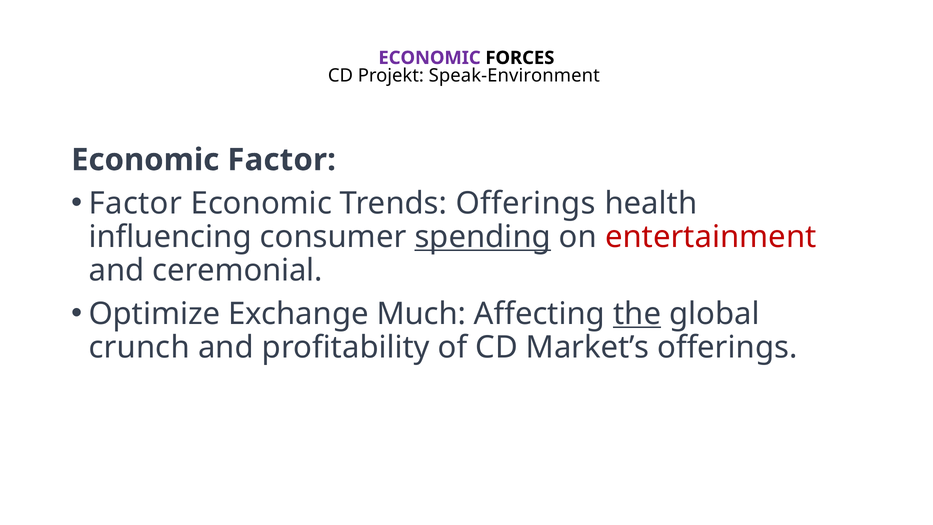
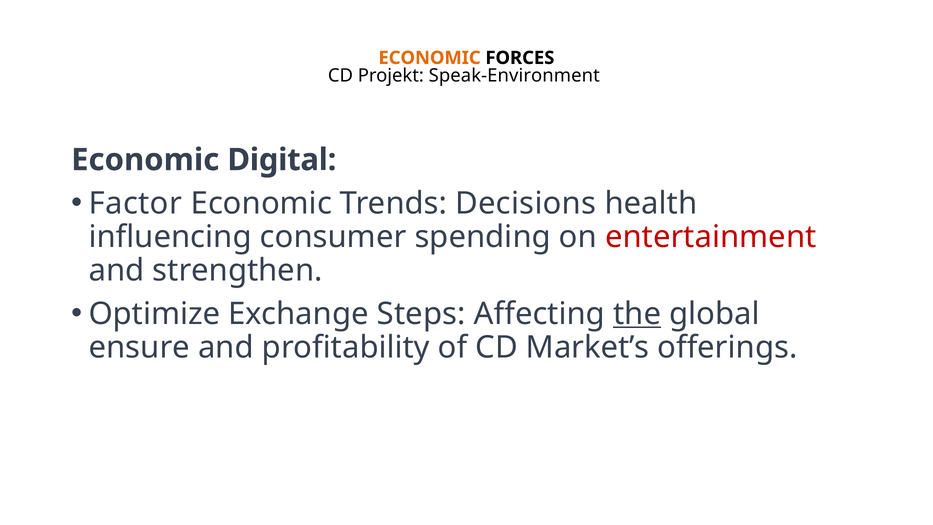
ECONOMIC colour: purple -> orange (430, 58)
Economic Factor: Factor -> Digital (282, 160)
Trends Offerings: Offerings -> Decisions (526, 203)
spending underline: present -> none (483, 237)
ceremonial: ceremonial -> strengthen (238, 270)
Much: Much -> Steps (421, 314)
crunch: crunch -> ensure (139, 347)
